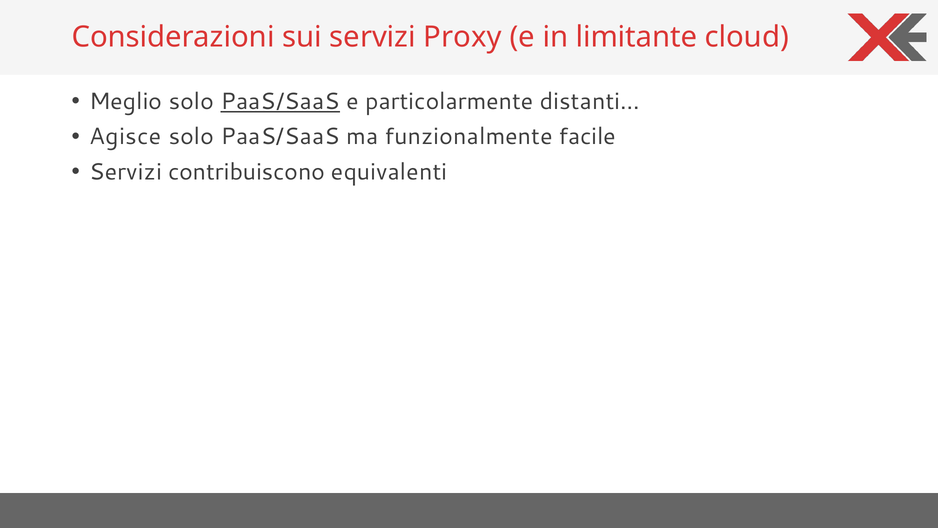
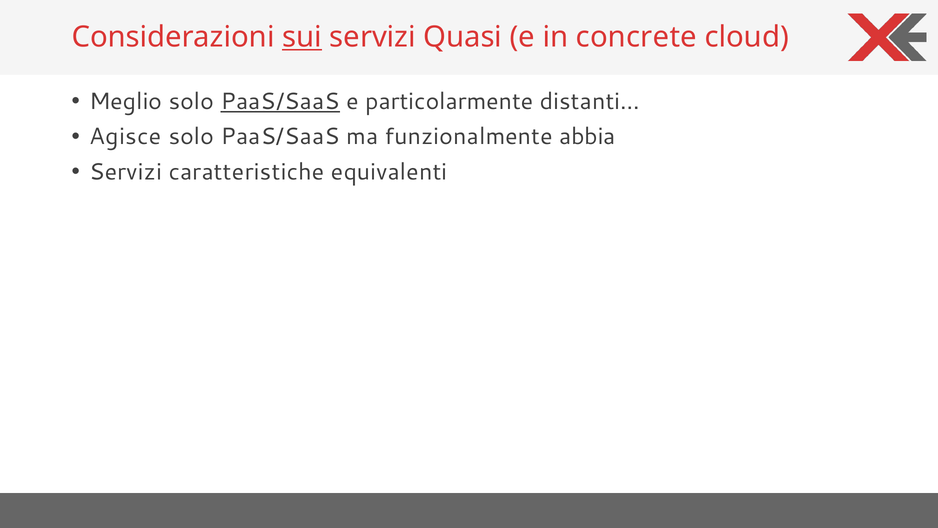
sui underline: none -> present (302, 37)
Proxy: Proxy -> Quasi (463, 37)
limitante: limitante -> concrete (636, 37)
facile: facile -> abbia (587, 137)
contribuiscono: contribuiscono -> caratteristiche (246, 172)
